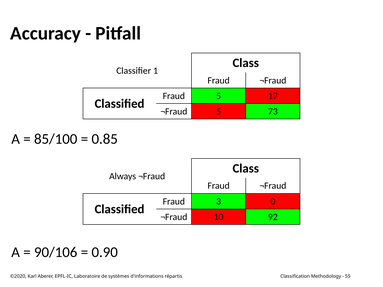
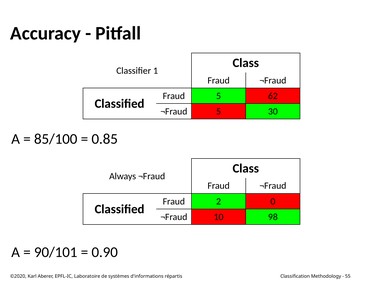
17: 17 -> 62 (273, 96)
73: 73 -> 30 (273, 111)
3: 3 -> 2 (219, 202)
92: 92 -> 98 (273, 217)
90/106: 90/106 -> 90/101 (56, 252)
